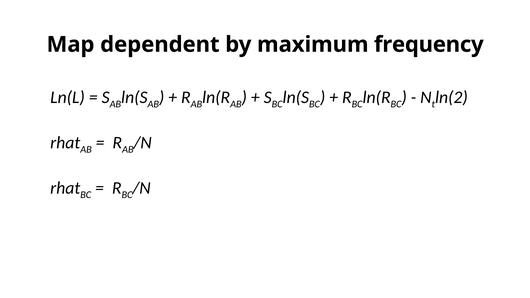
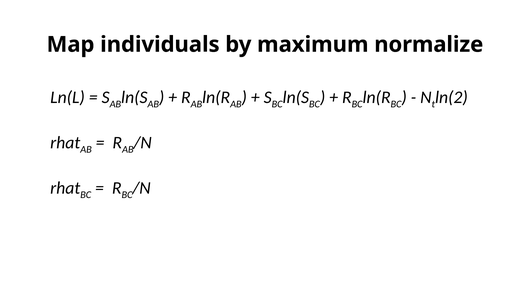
dependent: dependent -> individuals (160, 45)
frequency: frequency -> normalize (429, 45)
